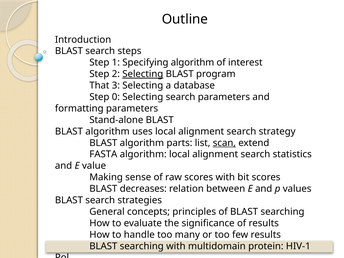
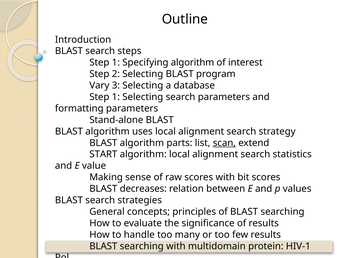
Selecting underline: present -> none (143, 74)
That: That -> Vary (99, 85)
0: 0 -> 1 (116, 97)
FASTA: FASTA -> START (103, 154)
